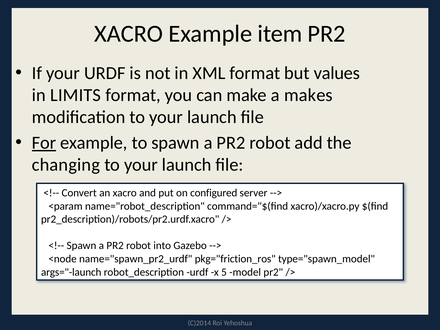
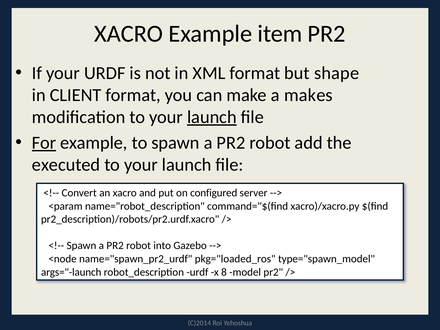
values: values -> shape (337, 73)
LIMITS: LIMITS -> CLIENT (76, 95)
launch underline: none -> present (212, 117)
changing: changing -> executed (66, 165)
pkg="friction_ros: pkg="friction_ros -> pkg="loaded_ros (235, 259)
5: 5 -> 8 (224, 272)
